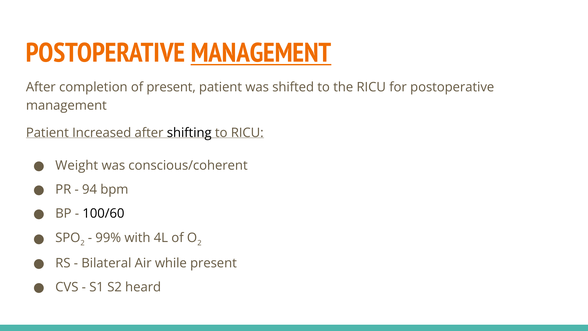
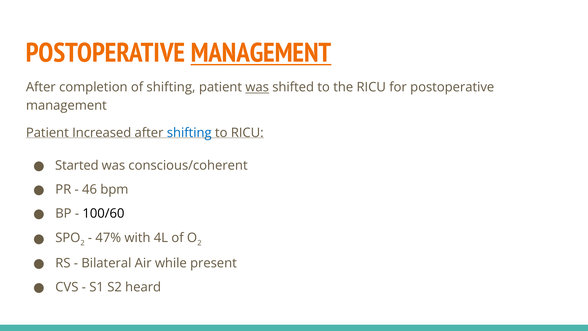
of present: present -> shifting (171, 87)
was underline: none -> present (257, 87)
shifting colour: black -> blue (189, 133)
Weight: Weight -> Started (77, 165)
94: 94 -> 46 (90, 189)
99%: 99% -> 47% (108, 238)
